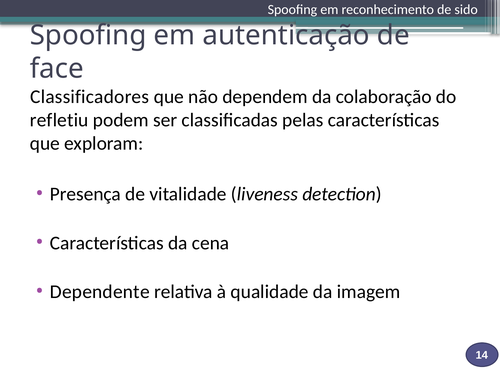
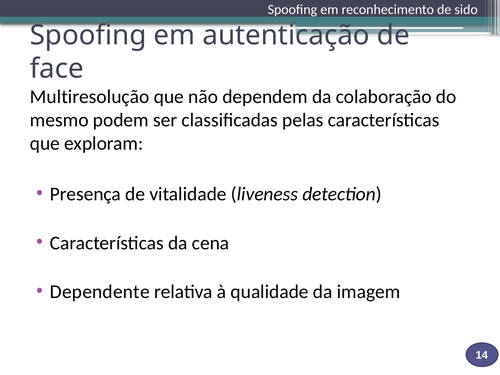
Classificadores: Classificadores -> Multiresolução (90, 97)
refletiu: refletiu -> mesmo (59, 120)
